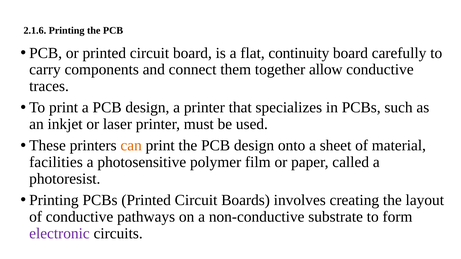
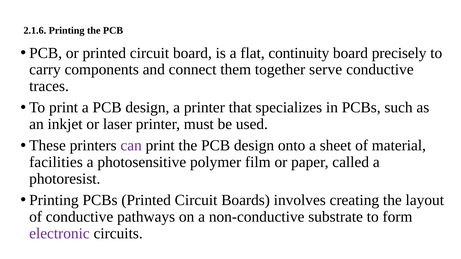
carefully: carefully -> precisely (399, 53)
allow: allow -> serve (326, 70)
can colour: orange -> purple (131, 146)
